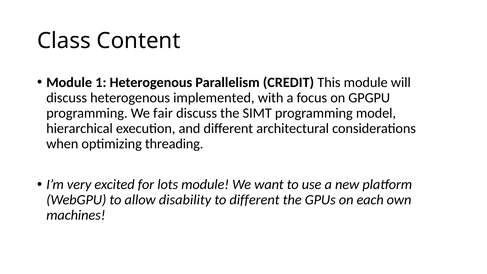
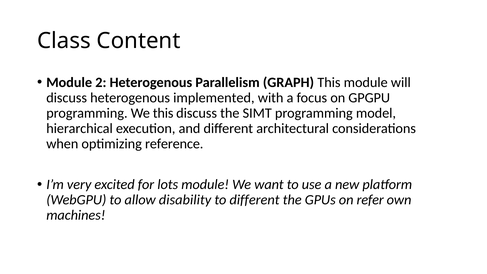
1: 1 -> 2 (101, 82)
CREDIT: CREDIT -> GRAPH (288, 82)
We fair: fair -> this (163, 113)
threading: threading -> reference (174, 144)
each: each -> refer (370, 200)
